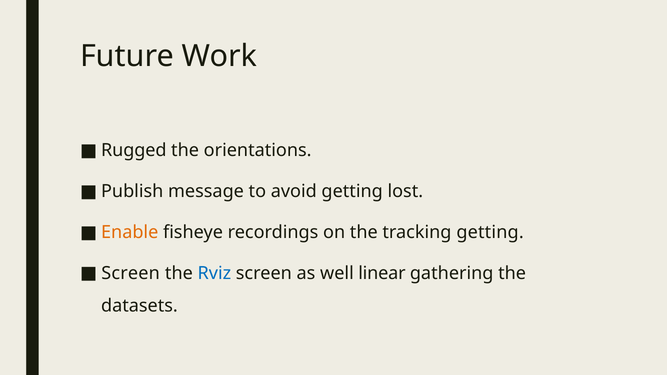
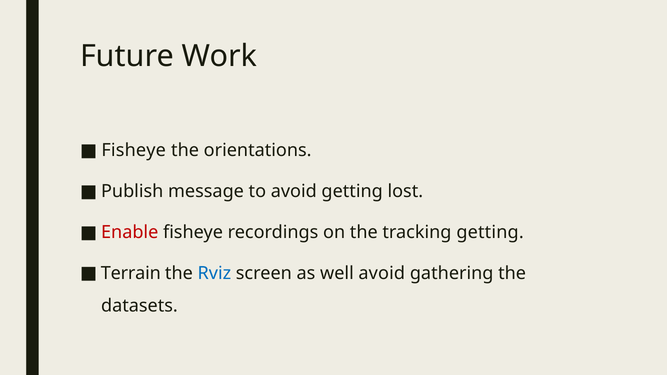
Rugged: Rugged -> Fisheye (134, 151)
Enable colour: orange -> red (130, 232)
Screen: Screen -> Terrain (131, 273)
well linear: linear -> avoid (382, 273)
